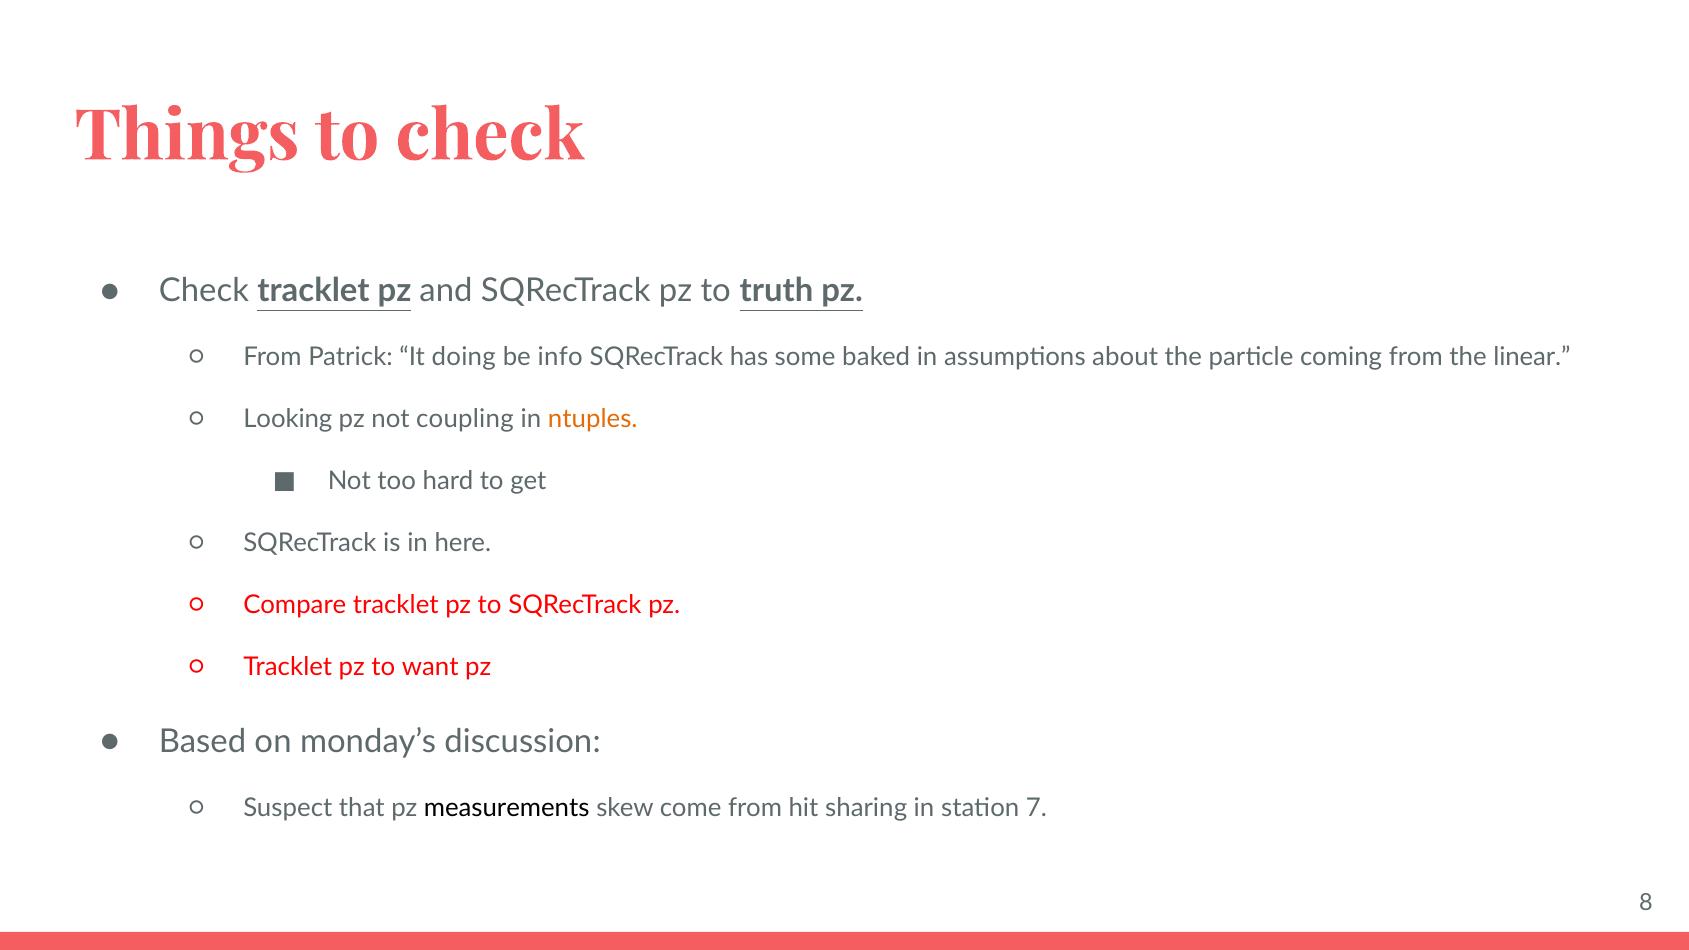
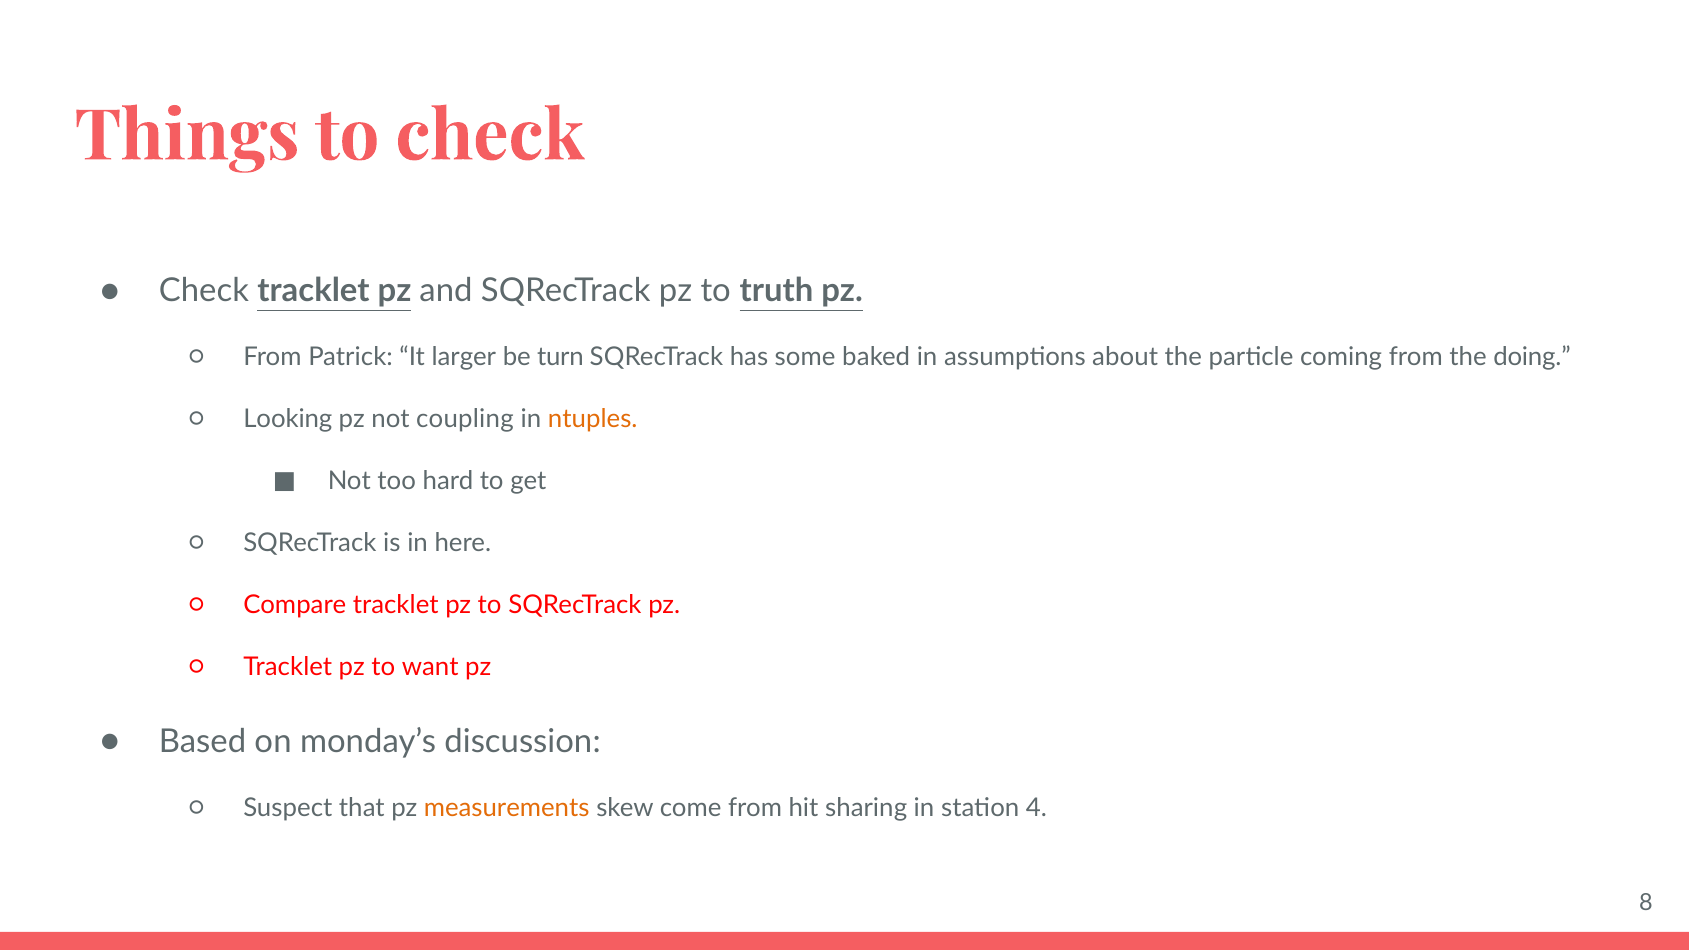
doing: doing -> larger (464, 357)
info: info -> turn (560, 357)
linear: linear -> doing (1532, 357)
measurements colour: black -> orange (507, 808)
7: 7 -> 4 (1036, 808)
